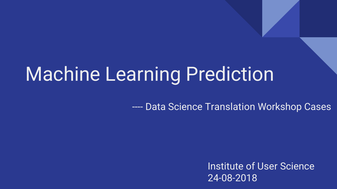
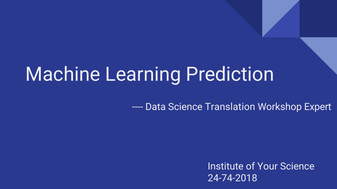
Cases: Cases -> Expert (318, 107)
User: User -> Your (268, 167)
24-08-2018: 24-08-2018 -> 24-74-2018 (232, 179)
